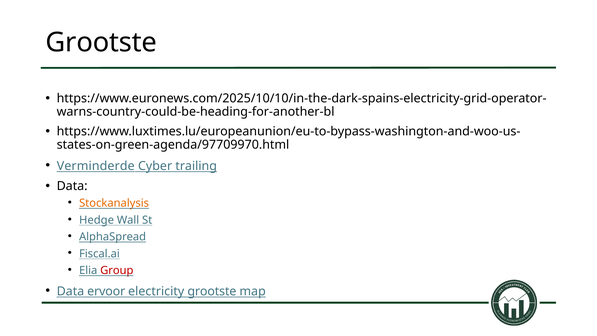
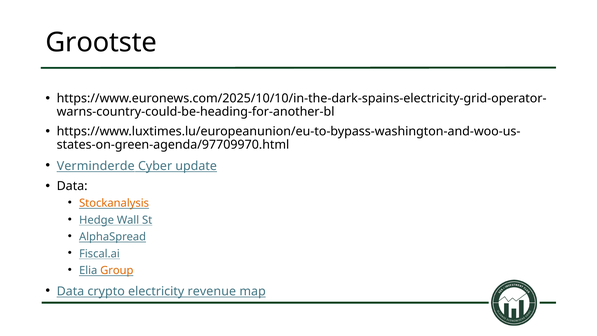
trailing: trailing -> update (196, 166)
Group colour: red -> orange (117, 270)
ervoor: ervoor -> crypto (106, 291)
electricity grootste: grootste -> revenue (212, 291)
